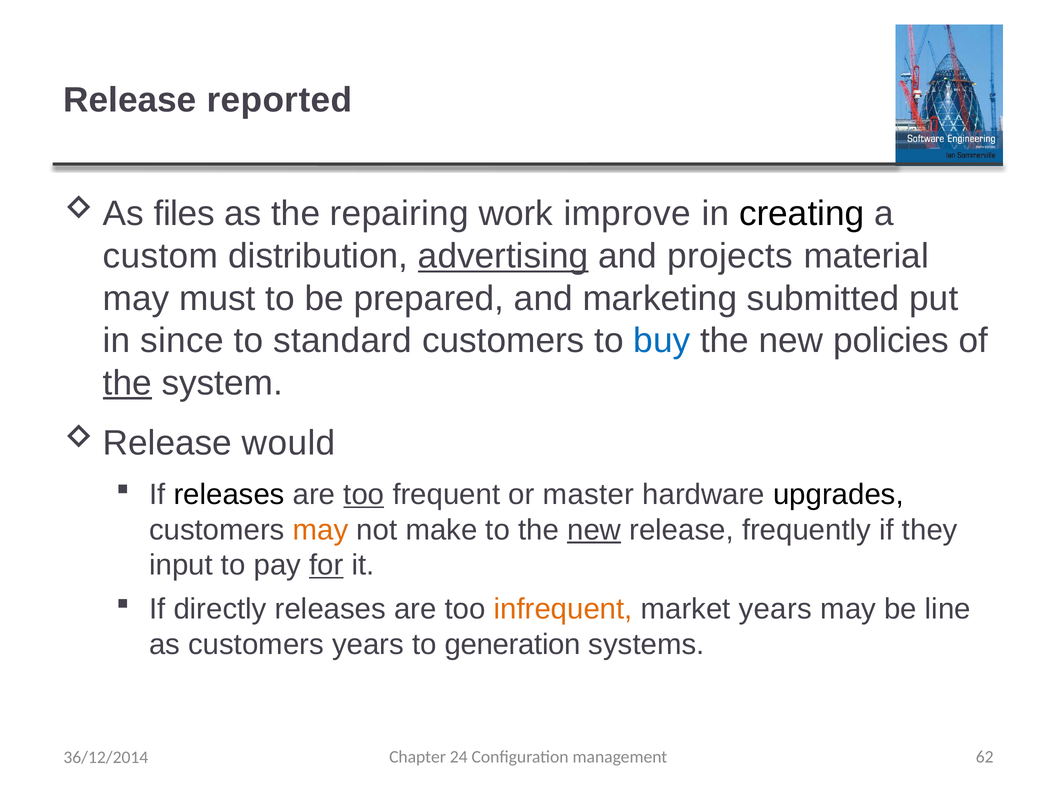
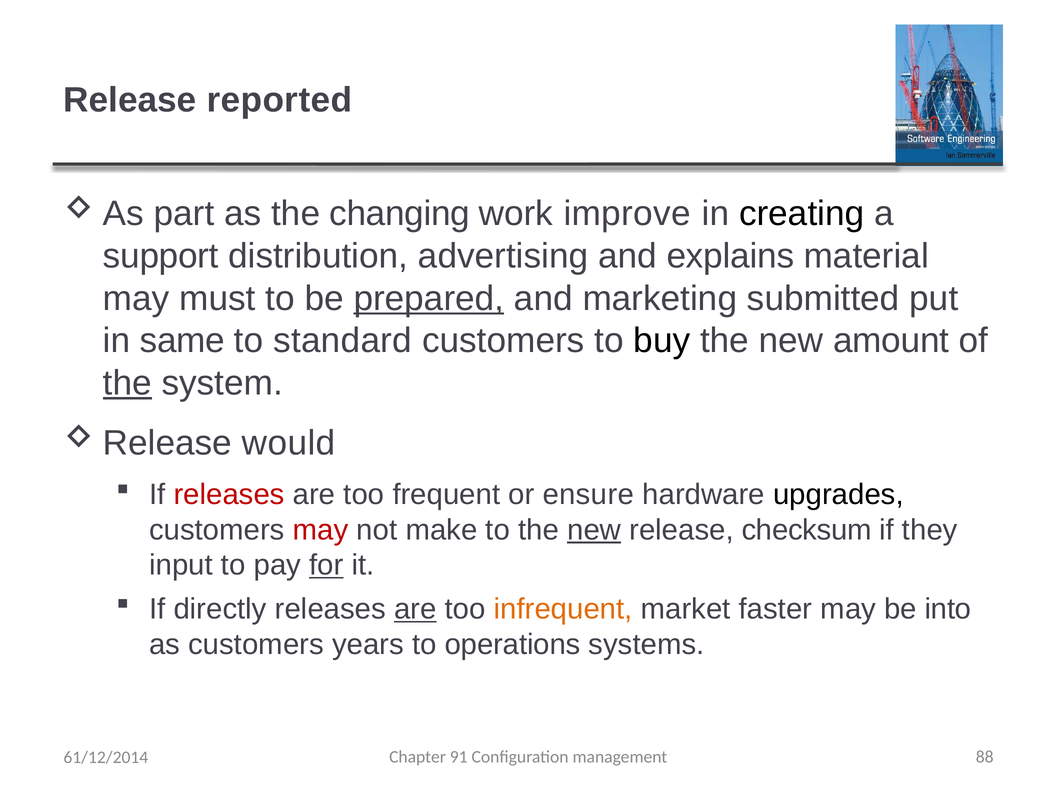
files: files -> part (184, 214)
repairing: repairing -> changing (400, 214)
custom: custom -> support (161, 256)
advertising underline: present -> none (503, 256)
projects: projects -> explains (730, 256)
prepared underline: none -> present (429, 298)
since: since -> same (182, 341)
buy colour: blue -> black (662, 341)
policies: policies -> amount (891, 341)
releases colour: black -> red (229, 494)
too underline: present -> none (364, 494)
master: master -> ensure (588, 494)
may colour: orange -> red (321, 530)
frequently: frequently -> checksum (807, 530)
are underline: none -> present (415, 609)
market years: years -> faster (775, 609)
line: line -> into (948, 609)
generation: generation -> operations (513, 644)
24: 24 -> 91 (459, 757)
62: 62 -> 88 (985, 757)
36/12/2014: 36/12/2014 -> 61/12/2014 (106, 757)
